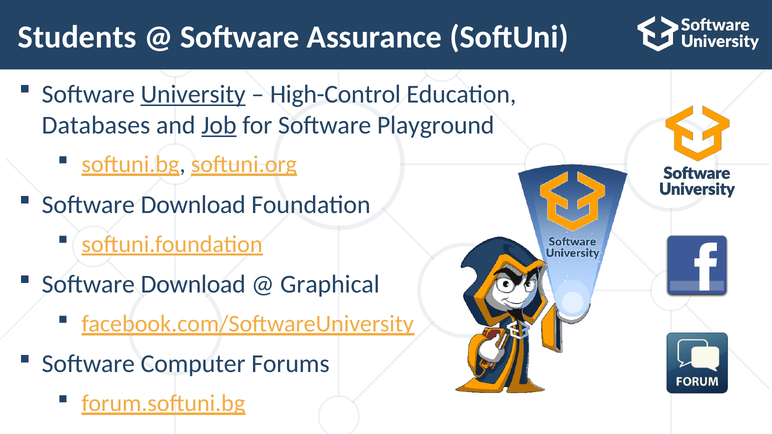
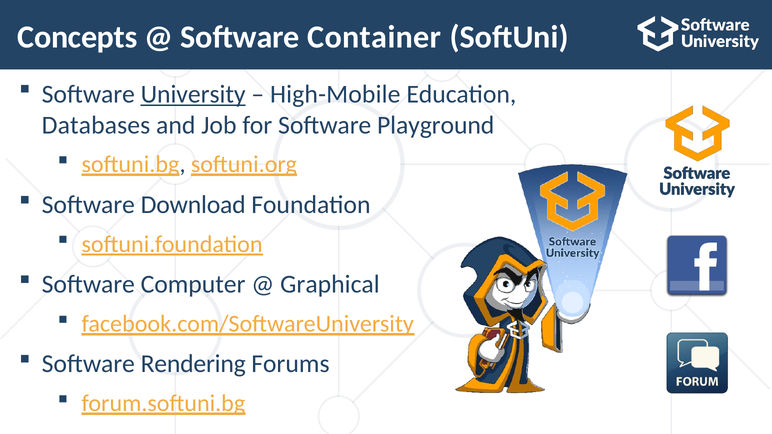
Students: Students -> Concepts (77, 37)
Assurance: Assurance -> Container (374, 37)
High-Control: High-Control -> High-Mobile (335, 94)
Job underline: present -> none (219, 125)
Download: Download -> Computer (193, 284)
Computer: Computer -> Rendering (193, 364)
